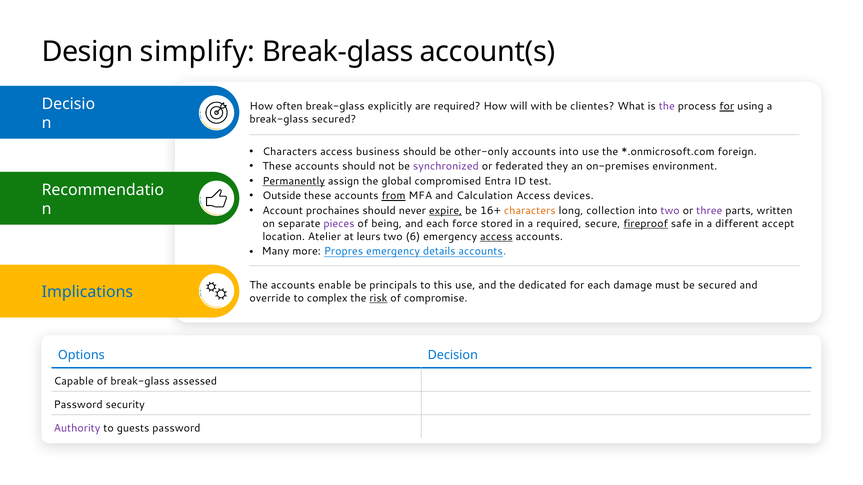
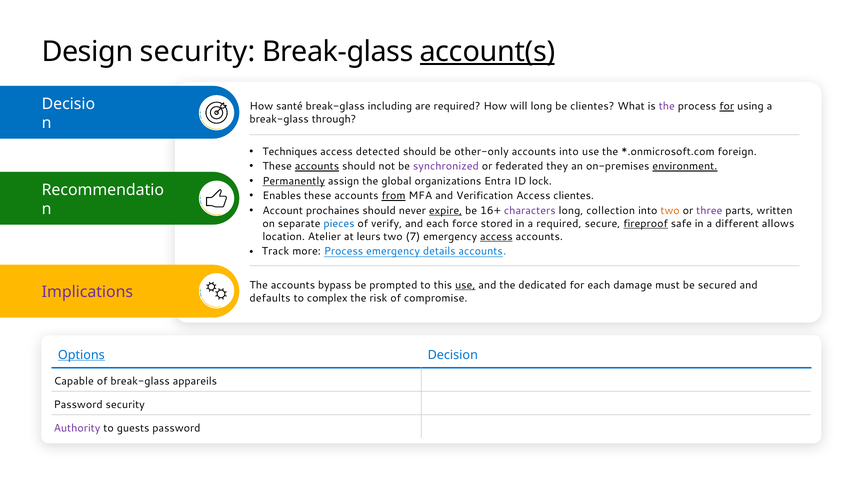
Design simplify: simplify -> security (198, 52)
account(s underline: none -> present (487, 52)
often: often -> santé (289, 106)
explicitly: explicitly -> including (390, 106)
will with: with -> long (541, 106)
break-glass secured: secured -> through (334, 119)
Characters: Characters -> Techniques (290, 152)
business: business -> detected (378, 152)
accounts underline: none -> present (317, 167)
environment underline: none -> present (685, 167)
compromised: compromised -> organizations (448, 181)
test: test -> lock (540, 181)
Outside: Outside -> Enables (282, 196)
Calculation: Calculation -> Verification (485, 196)
Access devices: devices -> clientes (574, 196)
characters colour: orange -> purple (530, 211)
two colour: purple -> orange (670, 211)
pieces colour: purple -> blue (339, 224)
being: being -> verify (387, 224)
accept: accept -> allows (778, 224)
6: 6 -> 7 (413, 237)
Many: Many -> Track (275, 251)
more Propres: Propres -> Process (344, 251)
enable: enable -> bypass (335, 286)
principals: principals -> prompted (393, 286)
use underline: none -> present (465, 286)
Implications colour: blue -> purple (87, 293)
override: override -> defaults (270, 298)
risk underline: present -> none (378, 298)
Options underline: none -> present (81, 355)
assessed: assessed -> appareils (195, 382)
